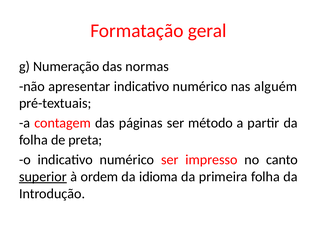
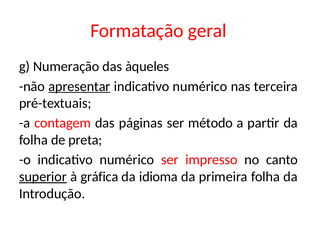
normas: normas -> àqueles (147, 67)
apresentar underline: none -> present (79, 86)
alguém: alguém -> terceira (276, 86)
ordem: ordem -> gráfica (99, 177)
